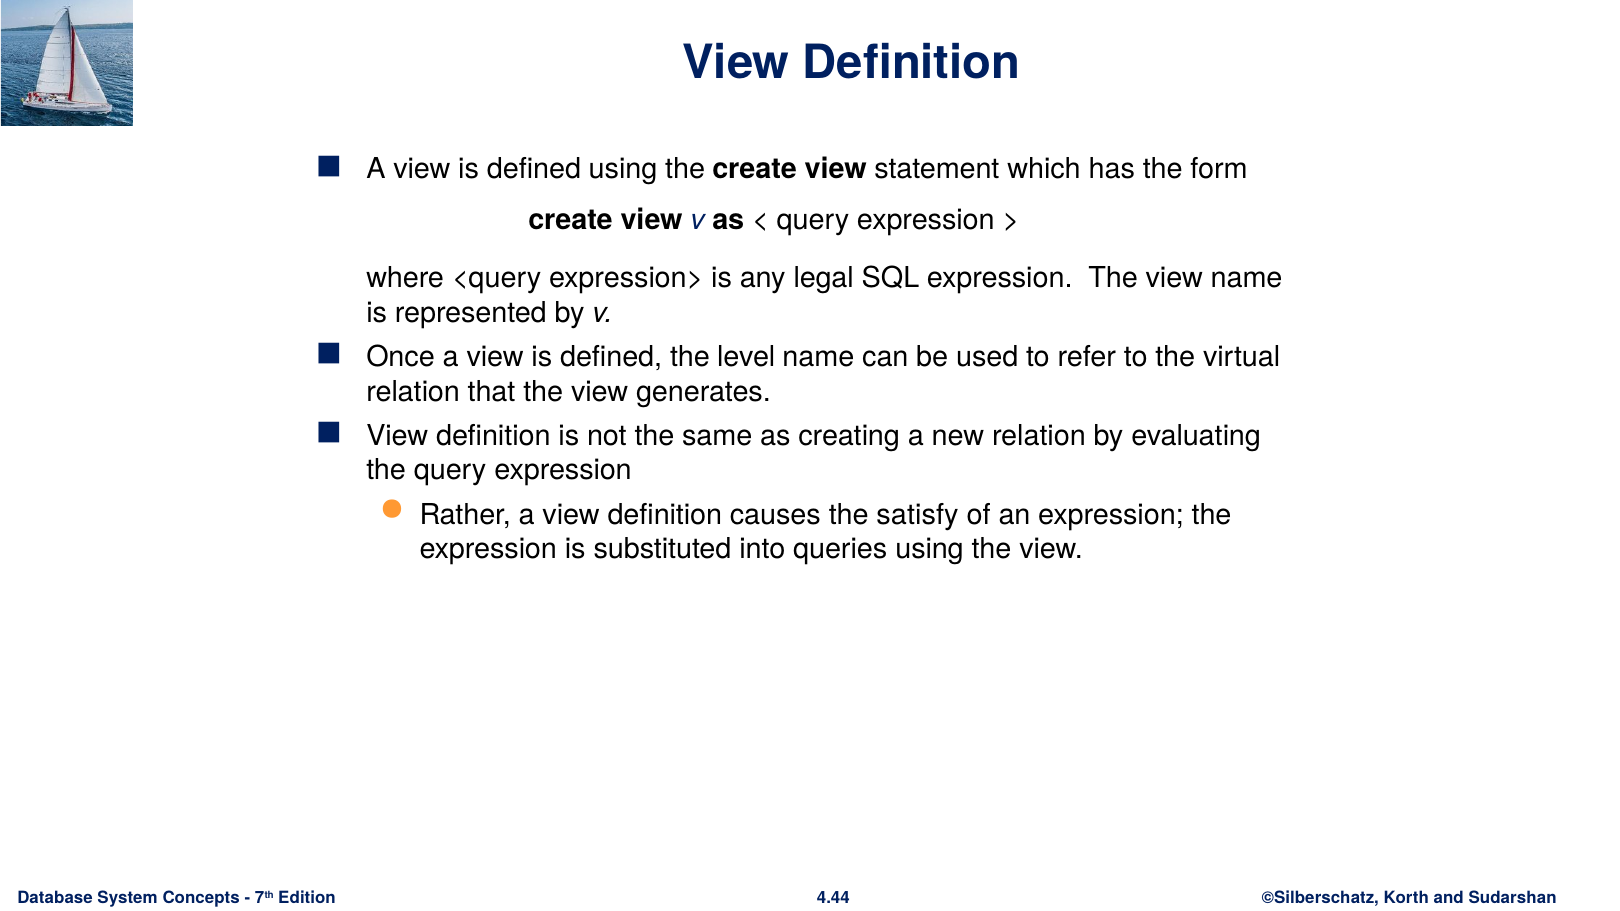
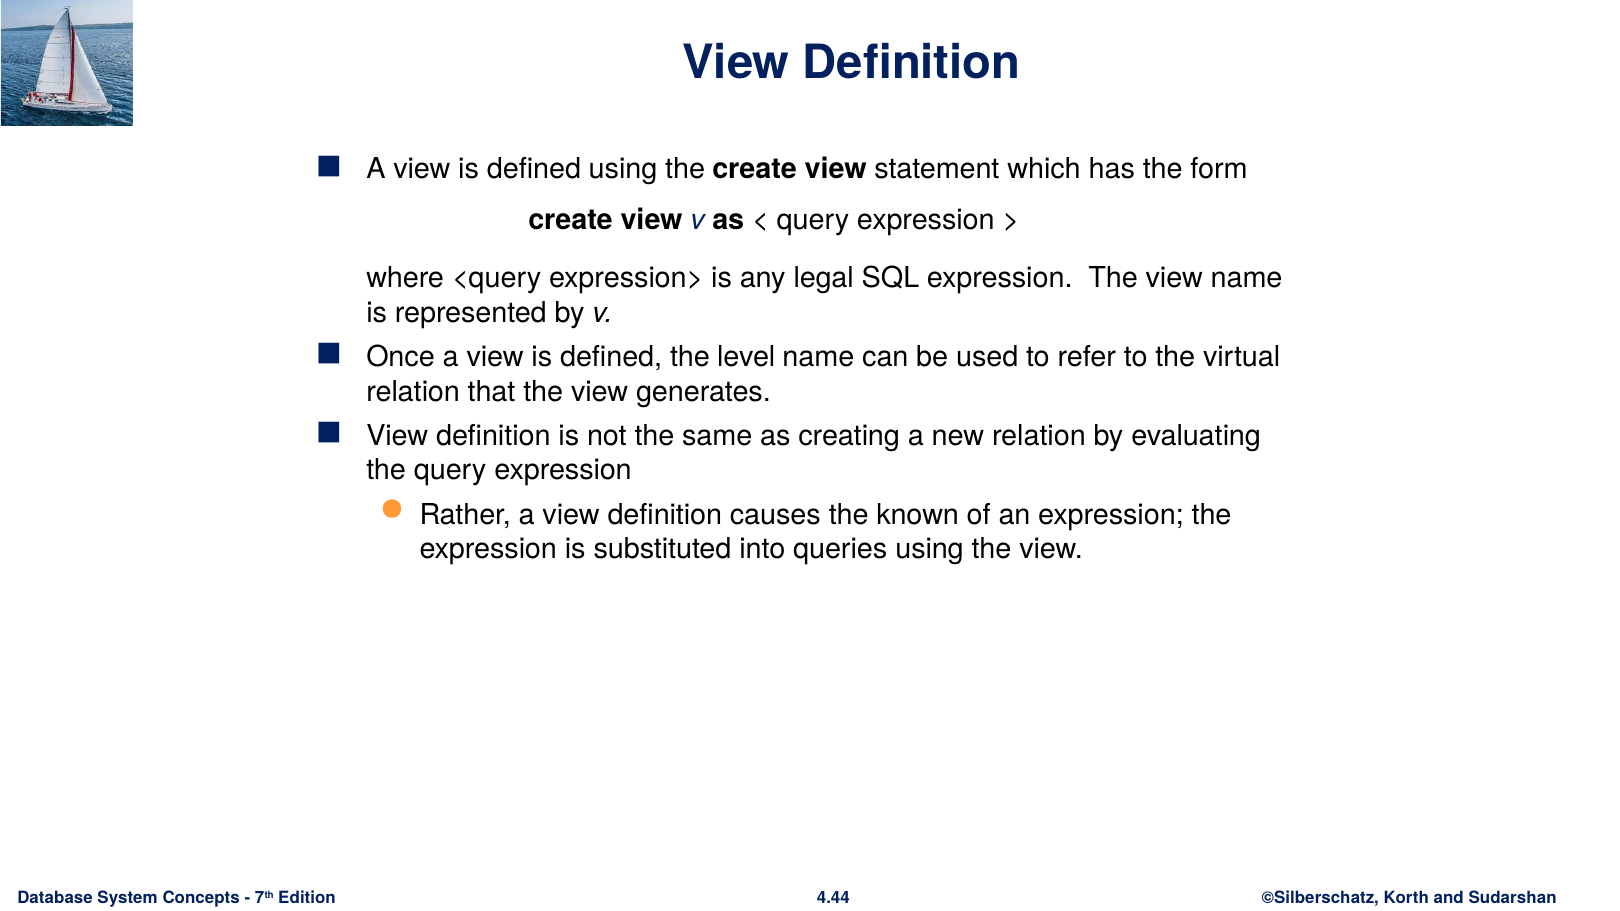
satisfy: satisfy -> known (918, 515)
